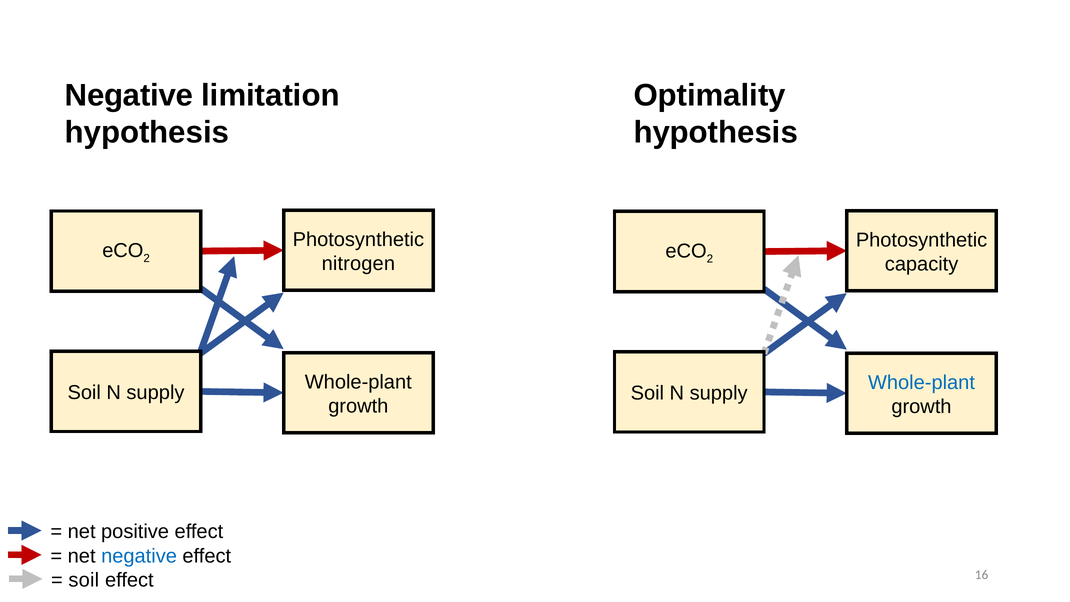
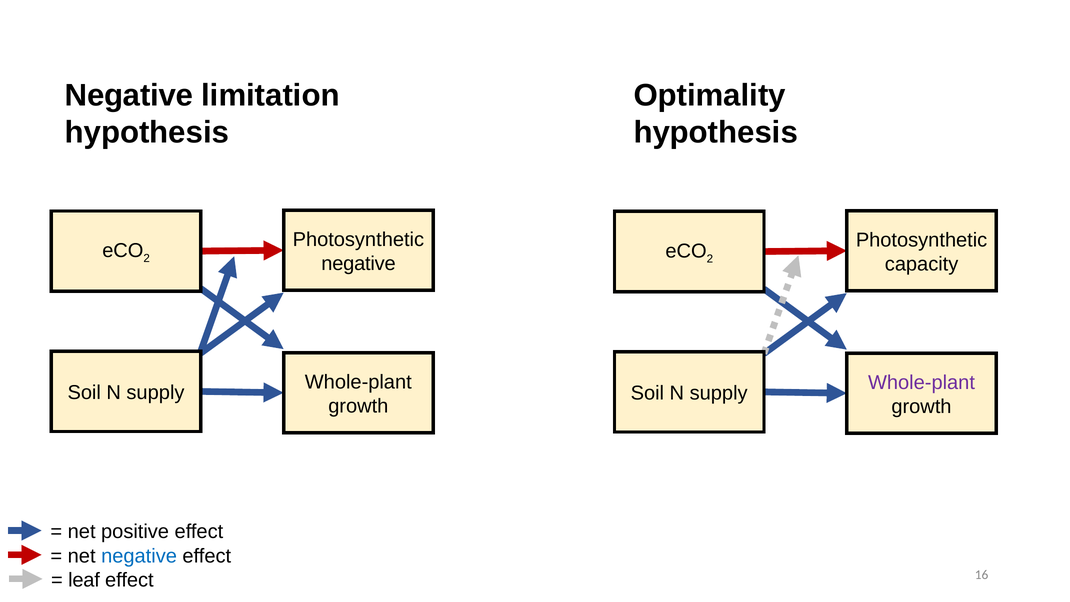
nitrogen: nitrogen -> negative (359, 264)
Whole-plant colour: blue -> purple (921, 383)
soil: soil -> leaf (84, 580)
